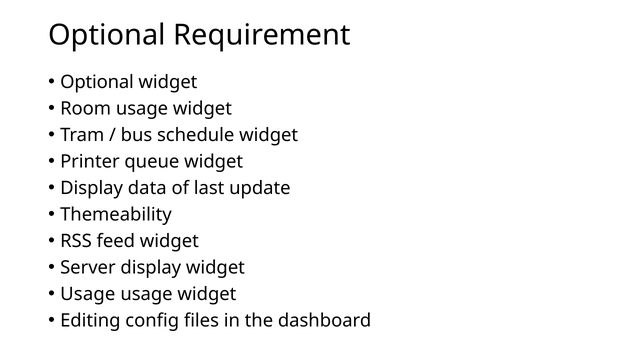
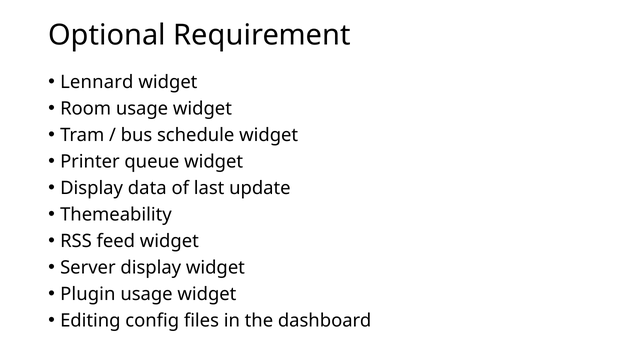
Optional: Optional -> Lennard (97, 82)
Usage: Usage -> Plugin (88, 294)
